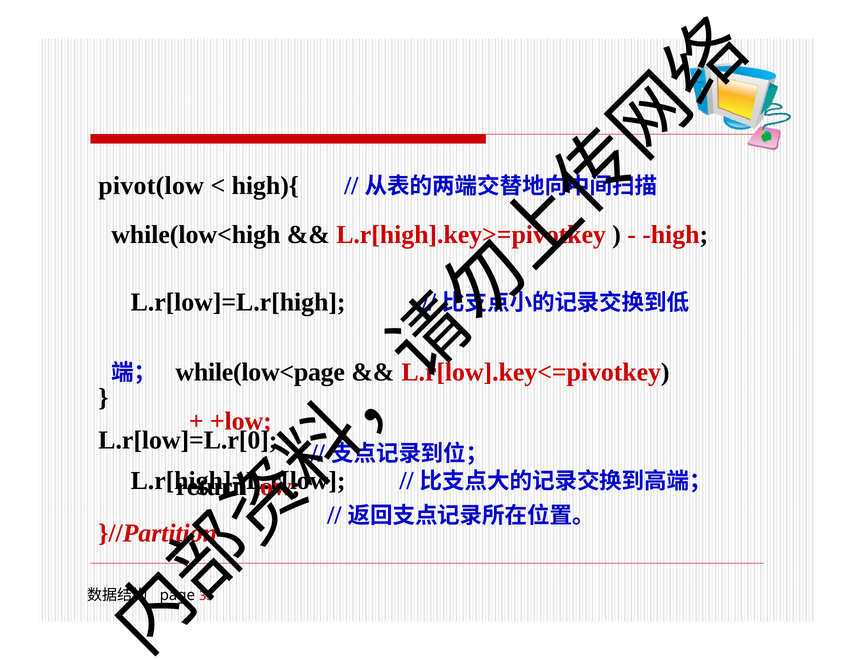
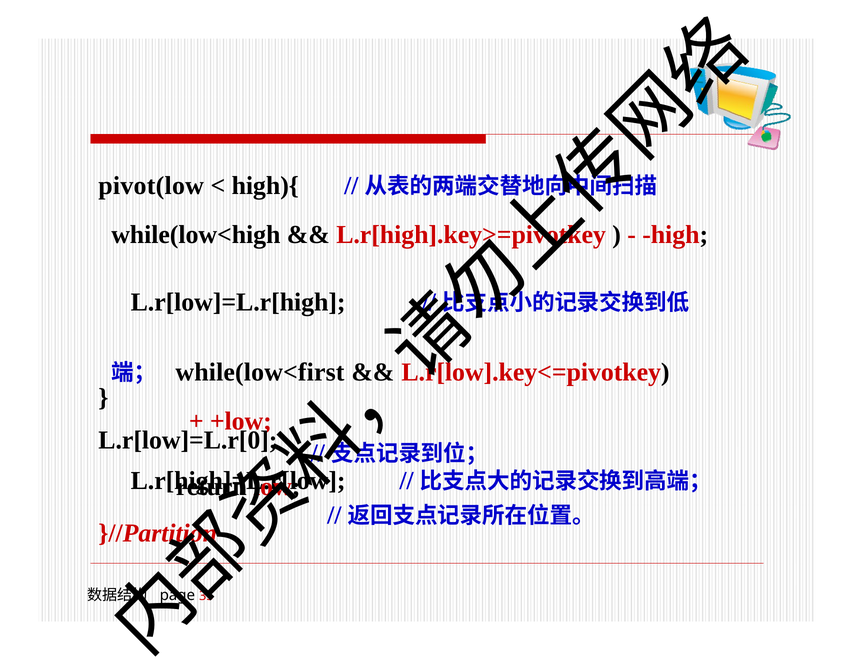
while(low<page: while(low<page -> while(low<first (260, 372)
